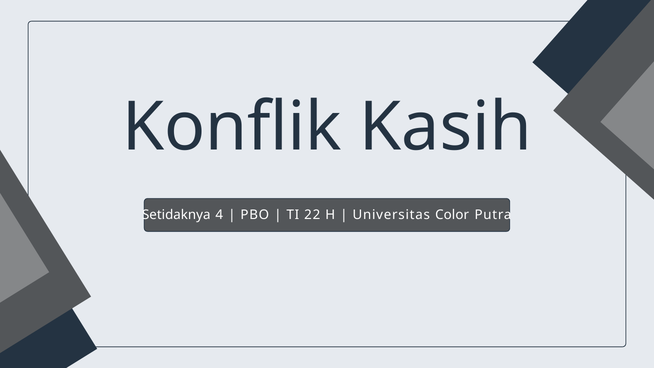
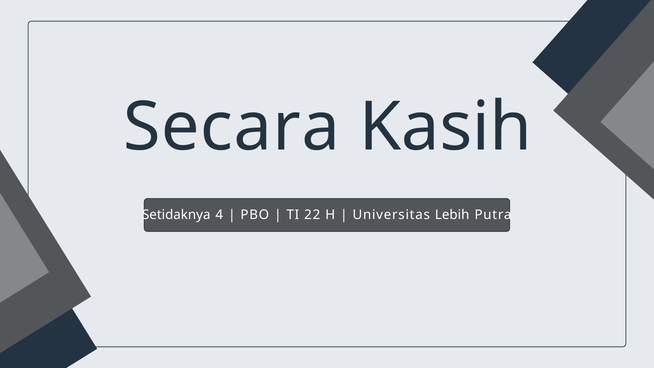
Konflik: Konflik -> Secara (231, 127)
Color: Color -> Lebih (452, 215)
